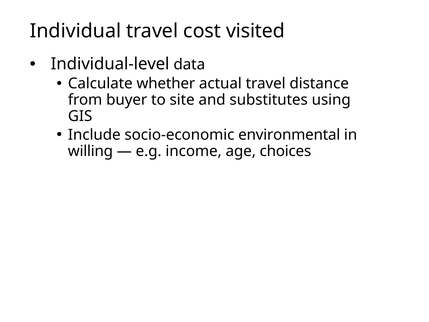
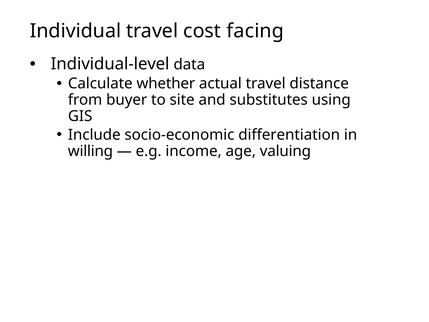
visited: visited -> facing (255, 31)
environmental: environmental -> differentiation (289, 135)
choices: choices -> valuing (285, 151)
